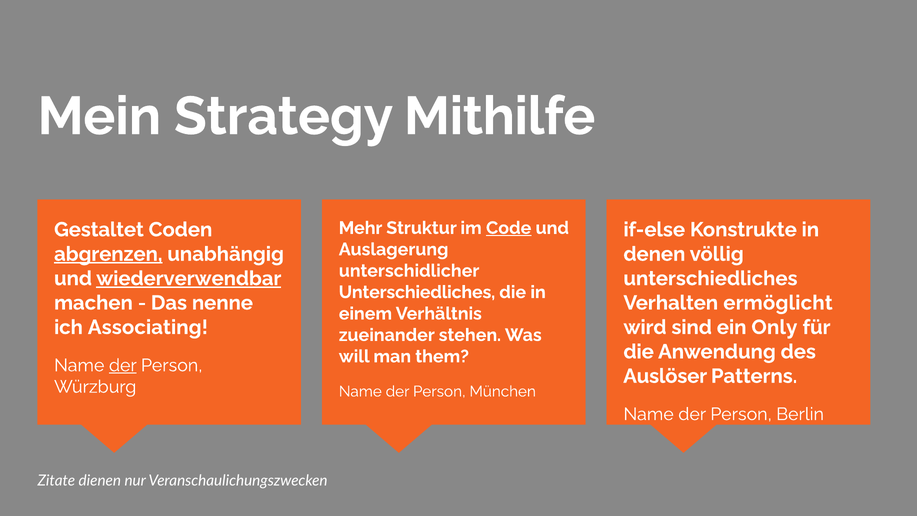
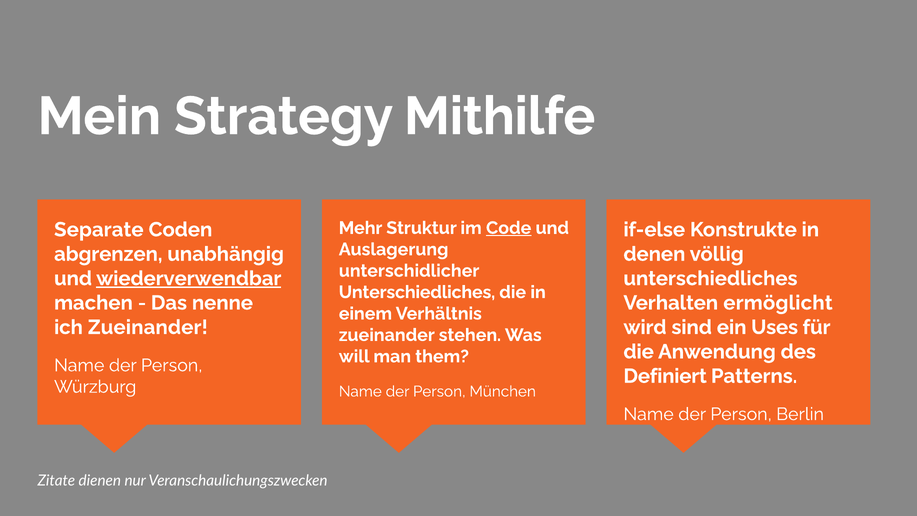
Gestaltet: Gestaltet -> Separate (99, 230)
abgrenzen underline: present -> none (108, 254)
ich Associating: Associating -> Zueinander (148, 327)
Only: Only -> Uses (775, 327)
der underline: present -> none (123, 365)
Auslöser: Auslöser -> Definiert (665, 376)
